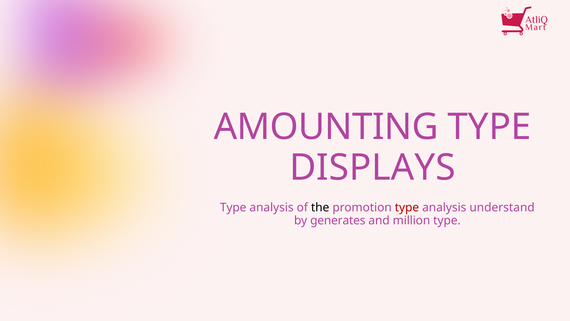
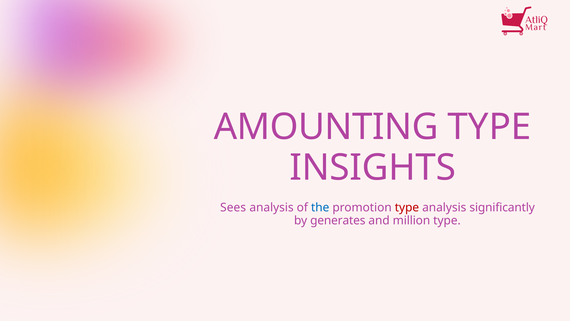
DISPLAYS: DISPLAYS -> INSIGHTS (373, 167)
Type: Type -> Sees (233, 207)
the colour: black -> blue (320, 207)
understand: understand -> significantly (502, 207)
